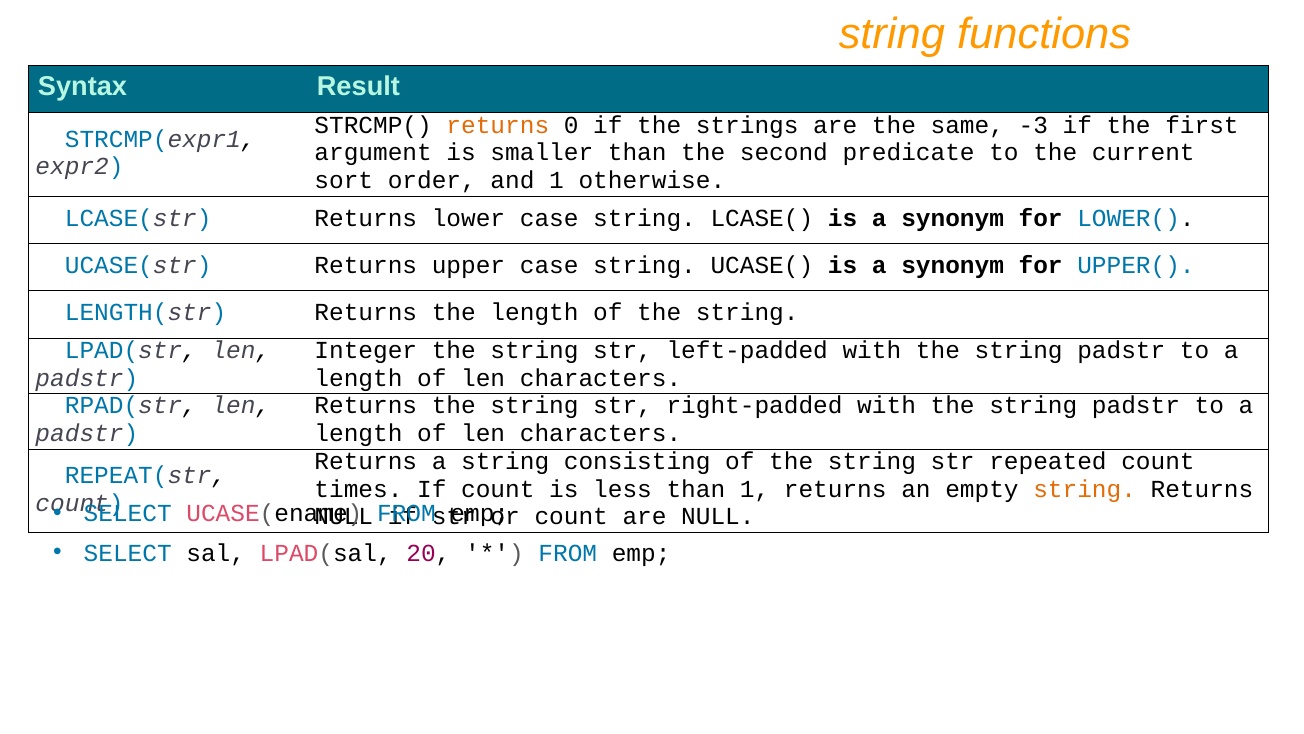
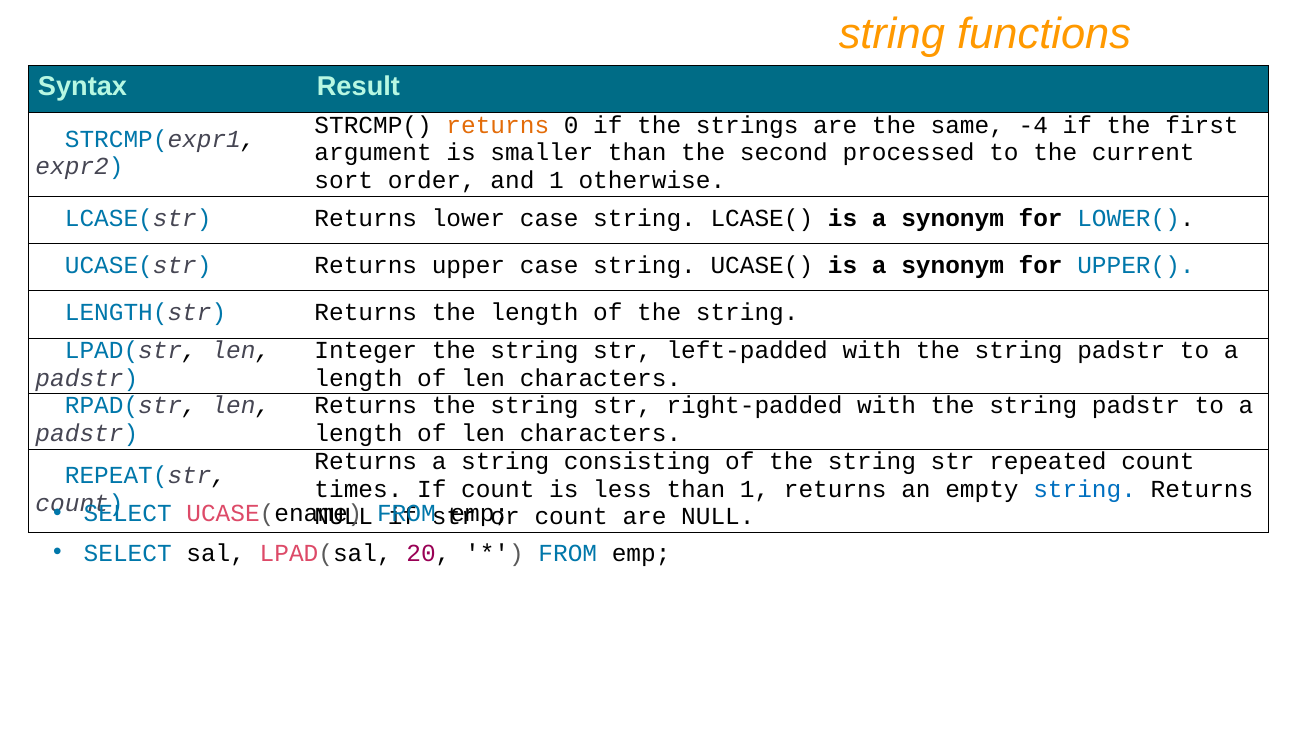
-3: -3 -> -4 (1033, 125)
predicate: predicate -> processed (909, 153)
string colour: orange -> blue (1085, 489)
